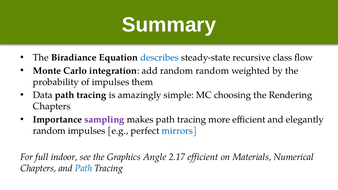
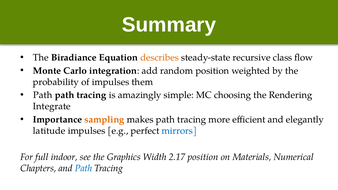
describes colour: blue -> orange (160, 58)
random random: random -> position (212, 71)
Data: Data -> Path (43, 95)
Chapters: Chapters -> Integrate (52, 106)
sampling colour: purple -> orange (104, 120)
random: random -> latitude (49, 131)
Angle: Angle -> Width (155, 157)
2.17 efficient: efficient -> position (203, 157)
